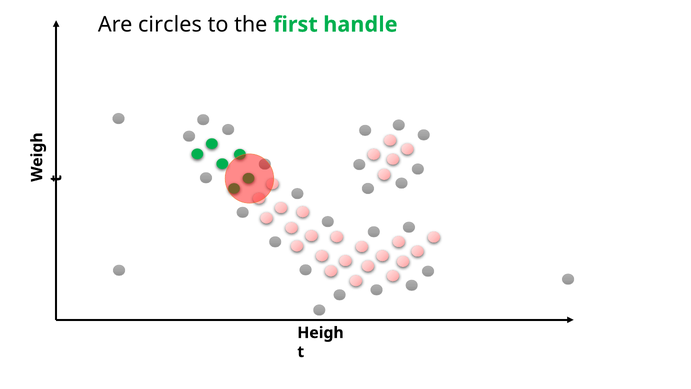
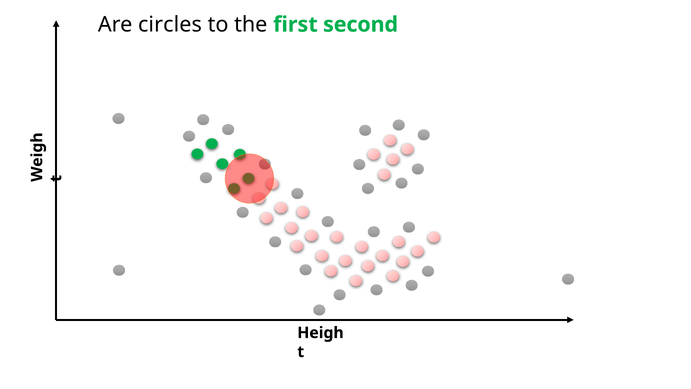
handle: handle -> second (361, 25)
